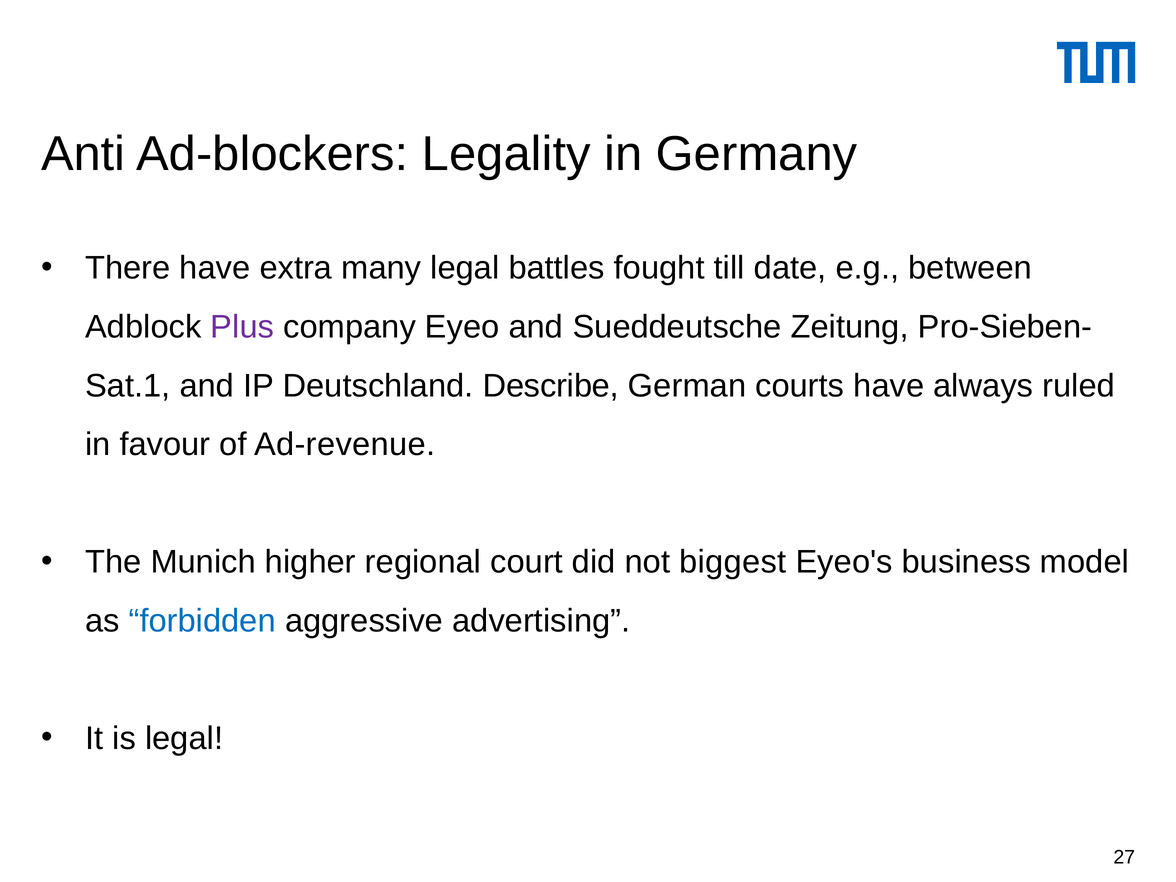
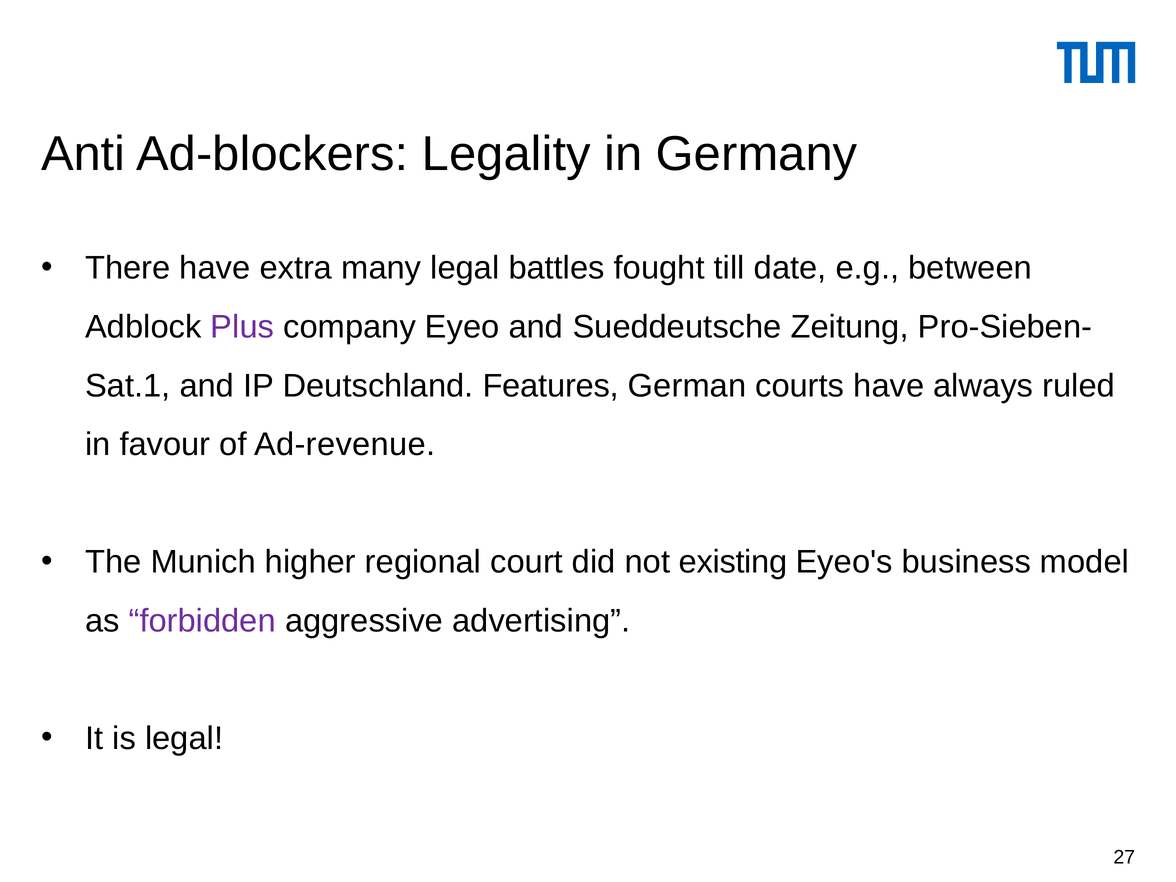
Describe: Describe -> Features (551, 386)
biggest: biggest -> existing (733, 562)
forbidden colour: blue -> purple (202, 621)
